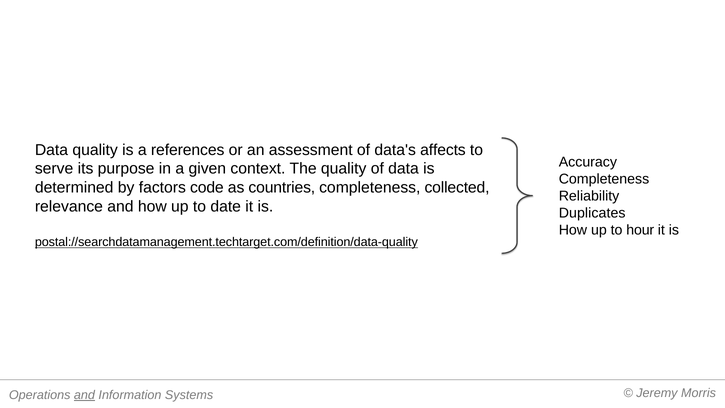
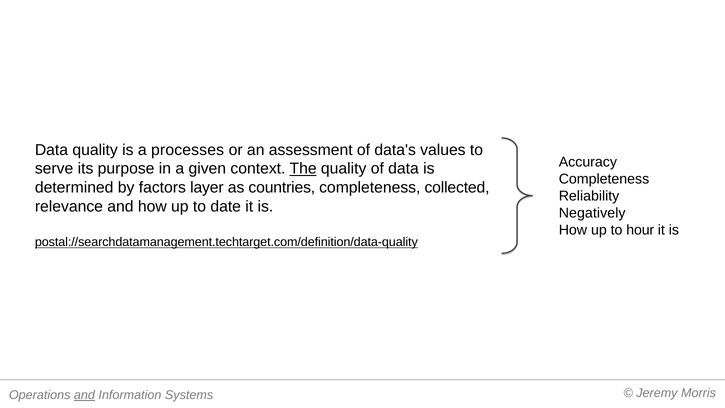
references: references -> processes (188, 150)
affects: affects -> values (443, 150)
The underline: none -> present (303, 169)
code: code -> layer (207, 187)
Duplicates: Duplicates -> Negatively (592, 213)
